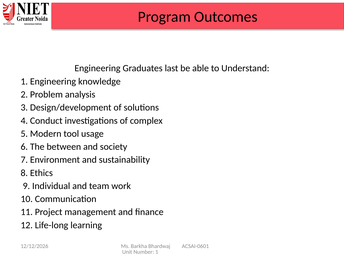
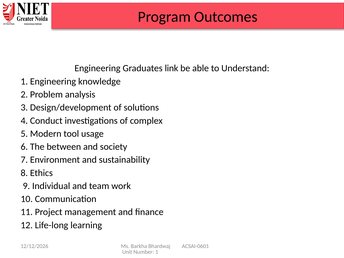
last: last -> link (172, 68)
